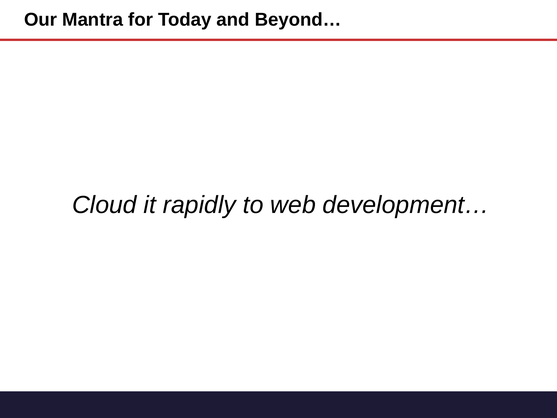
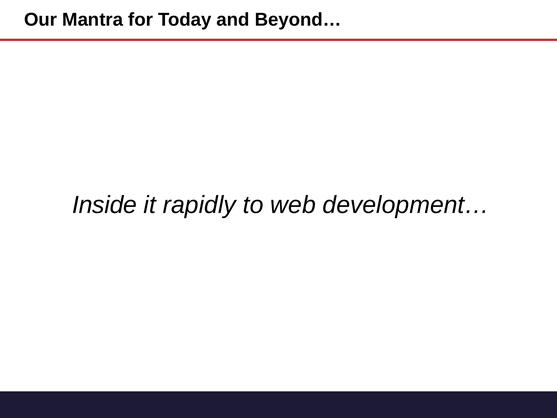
Cloud: Cloud -> Inside (105, 205)
